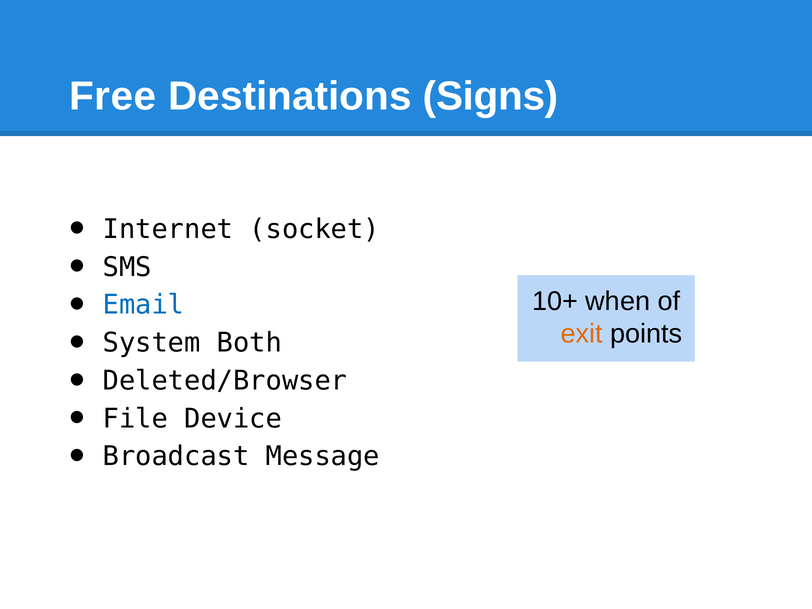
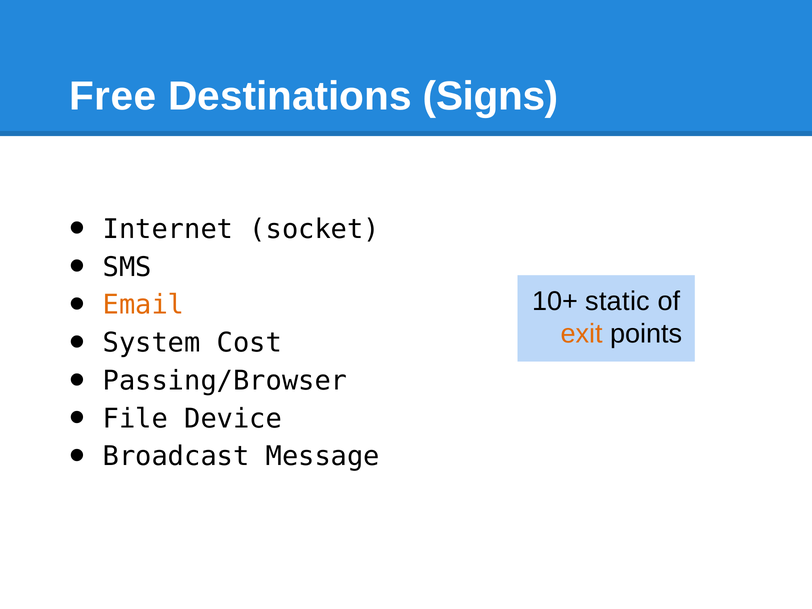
Email colour: blue -> orange (144, 305)
when: when -> static (618, 301)
Both: Both -> Cost (249, 343)
Deleted/Browser: Deleted/Browser -> Passing/Browser (225, 381)
